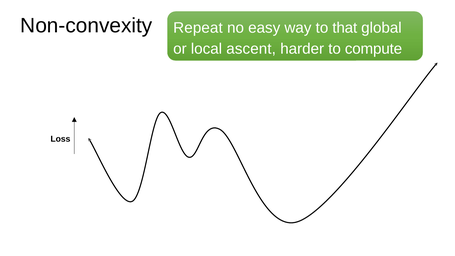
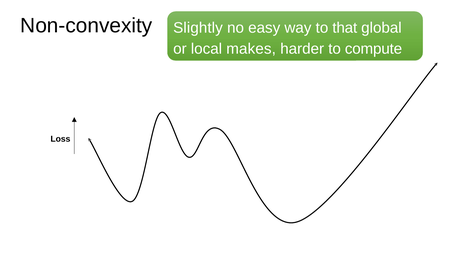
Repeat: Repeat -> Slightly (198, 28)
ascent: ascent -> makes (251, 49)
